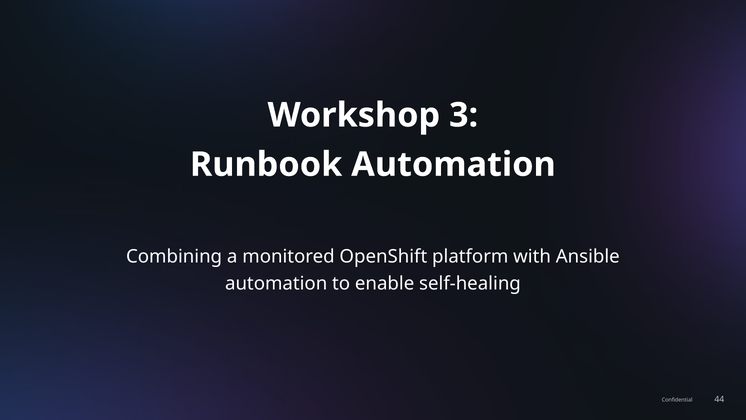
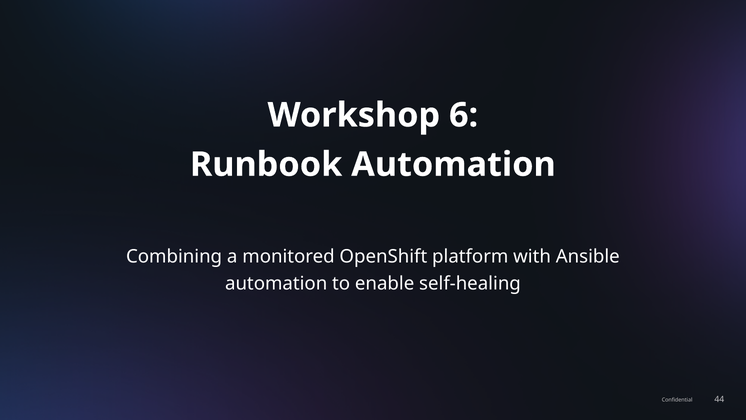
3: 3 -> 6 (464, 115)
